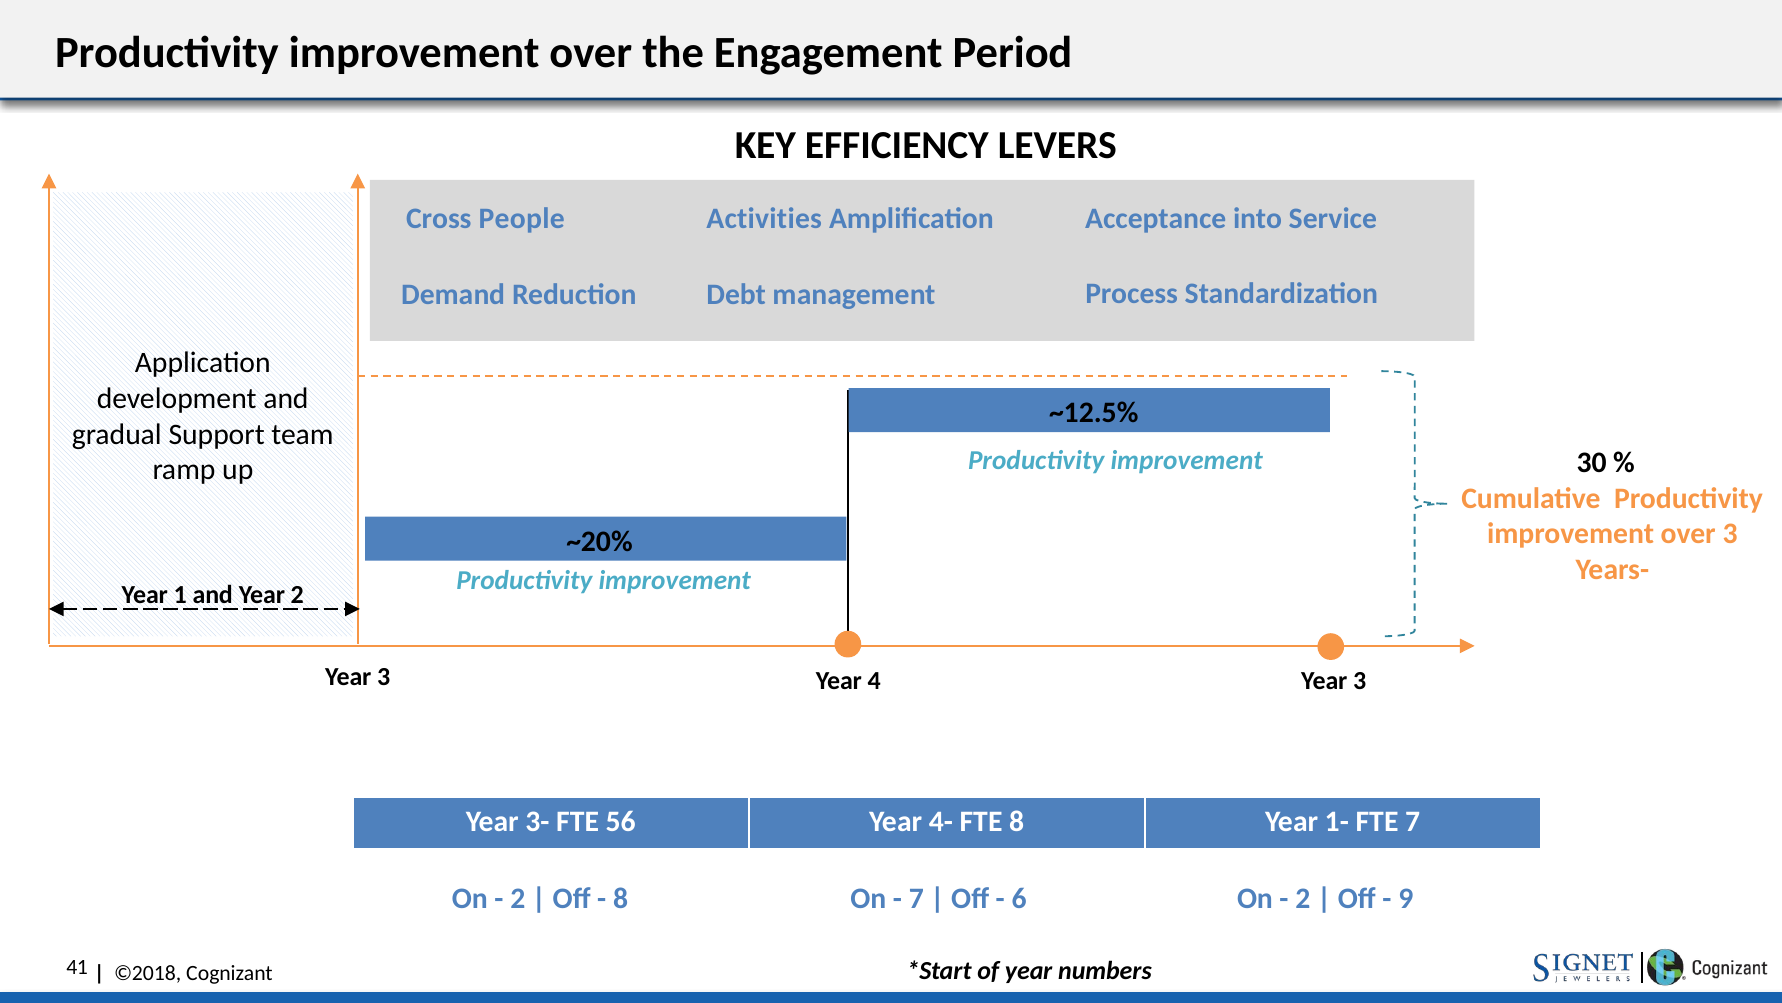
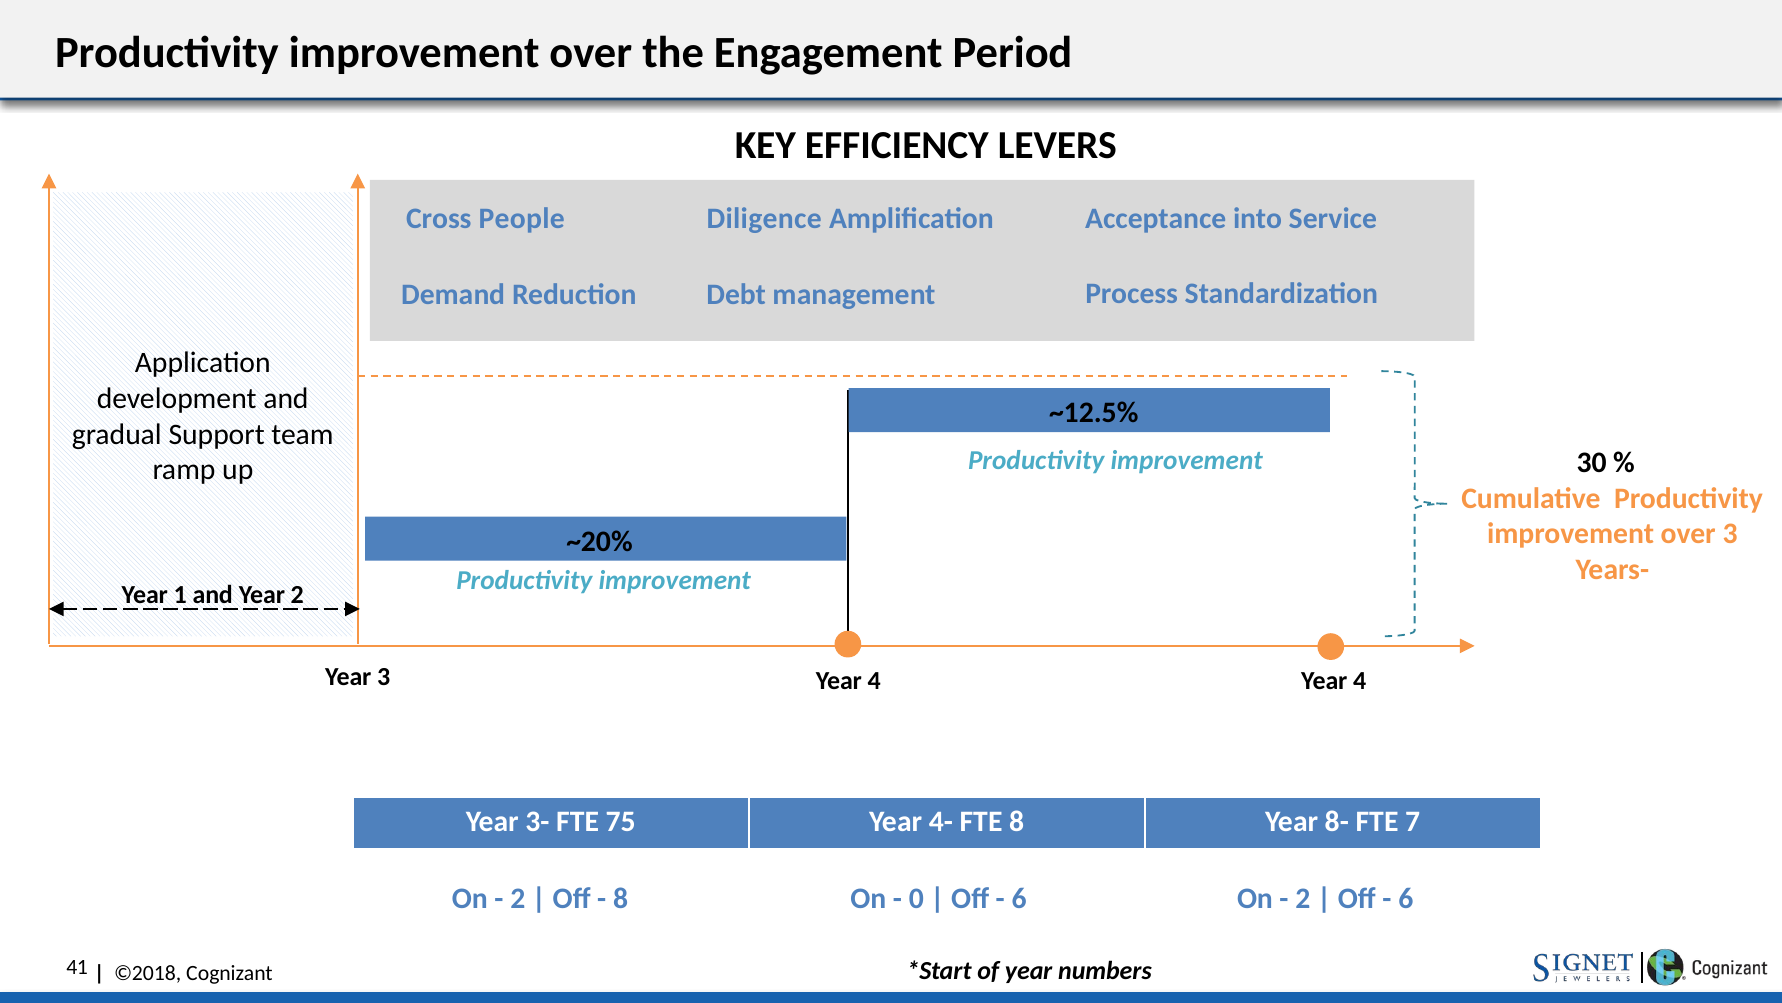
Activities: Activities -> Diligence (764, 219)
4 Year 3: 3 -> 4 (1360, 681)
56: 56 -> 75 (621, 821)
1-: 1- -> 8- (1337, 821)
7: 7 -> 0 (916, 898)
9: 9 -> 6 (1406, 898)
